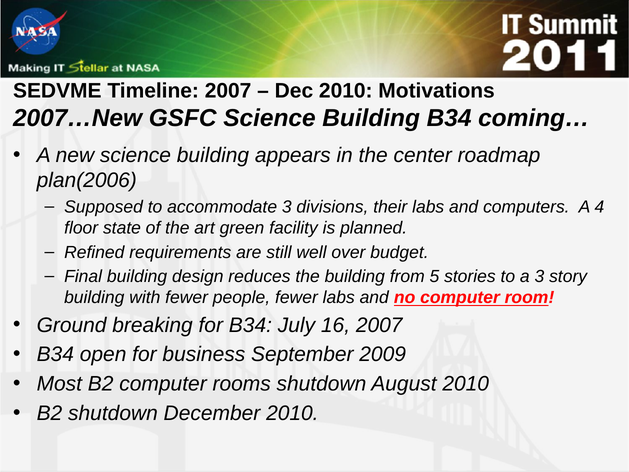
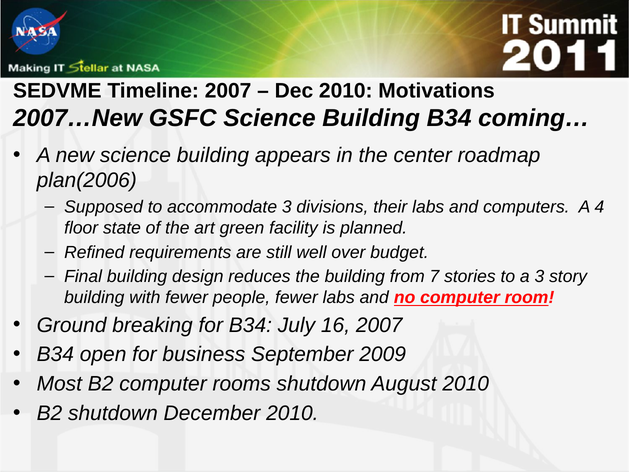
5: 5 -> 7 (434, 277)
